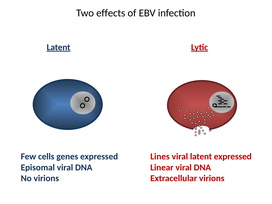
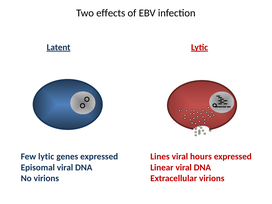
Few cells: cells -> lytic (46, 157)
viral latent: latent -> hours (201, 157)
